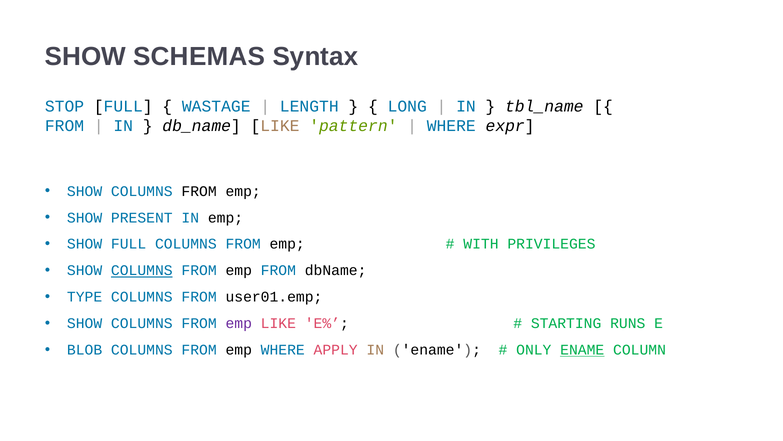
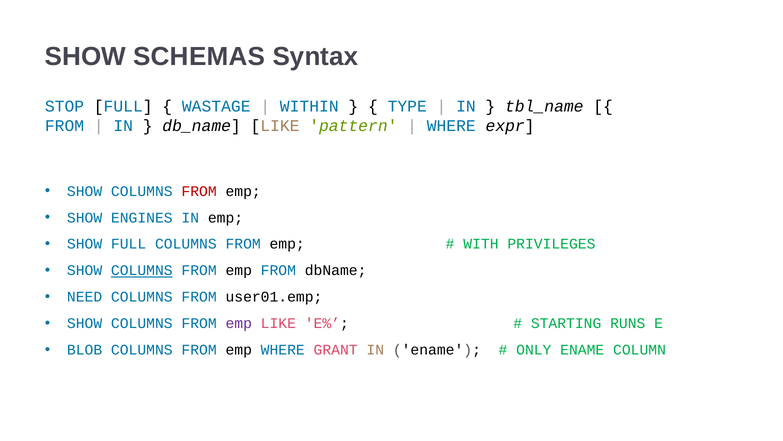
LENGTH: LENGTH -> WITHIN (309, 106)
LONG: LONG -> TYPE (407, 106)
FROM colour: black -> red (199, 191)
PRESENT: PRESENT -> ENGINES (142, 217)
TYPE: TYPE -> NEED (85, 297)
APPLY: APPLY -> GRANT (336, 350)
ENAME underline: present -> none (582, 350)
